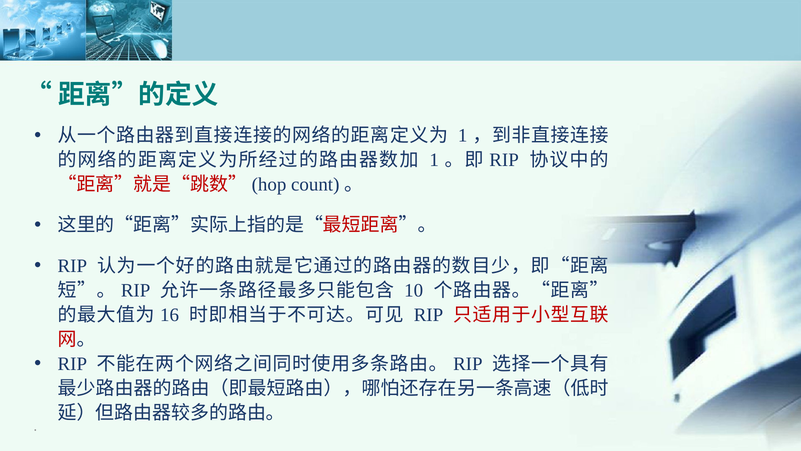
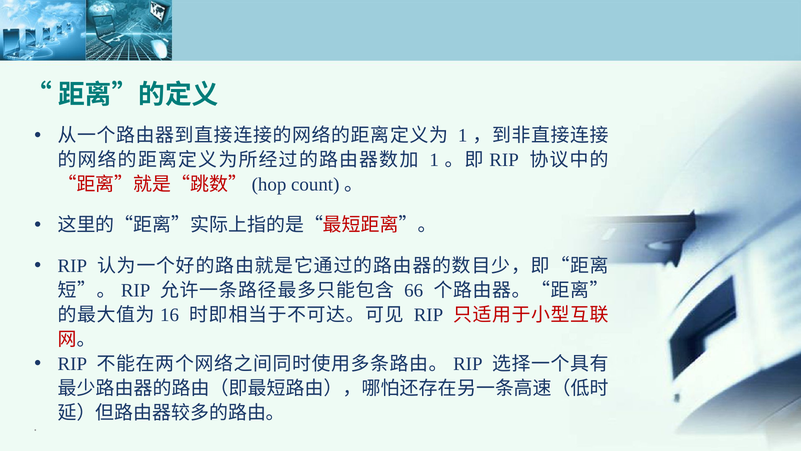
10: 10 -> 66 (414, 290)
